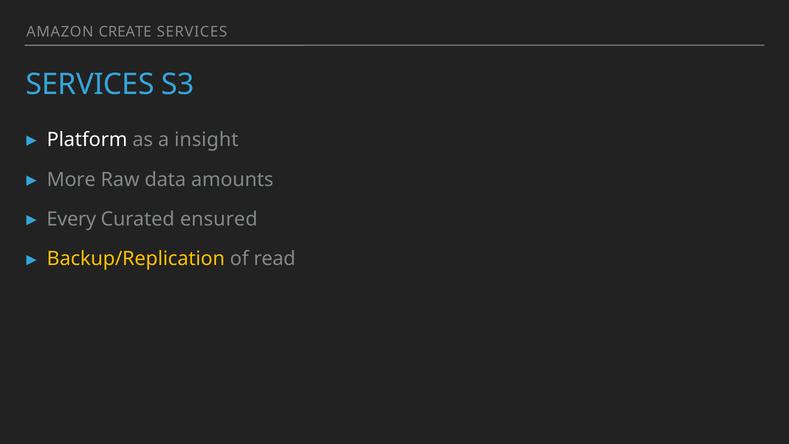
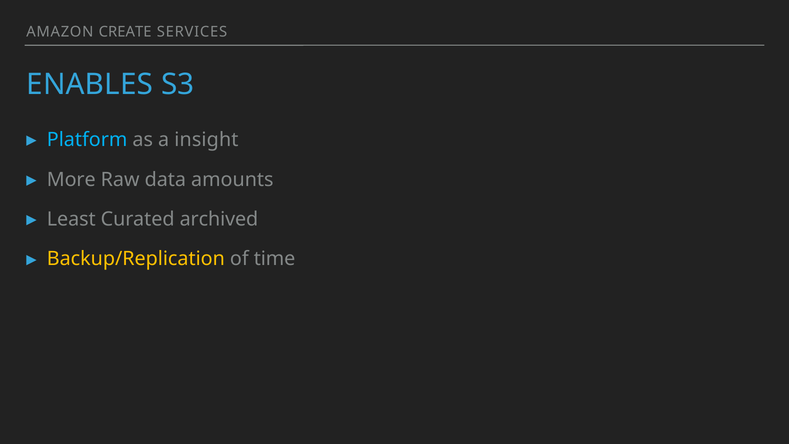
SERVICES: SERVICES -> ENABLES (90, 84)
Platform colour: white -> light blue (87, 140)
Every: Every -> Least (71, 219)
ensured: ensured -> archived (219, 219)
read: read -> time (275, 259)
